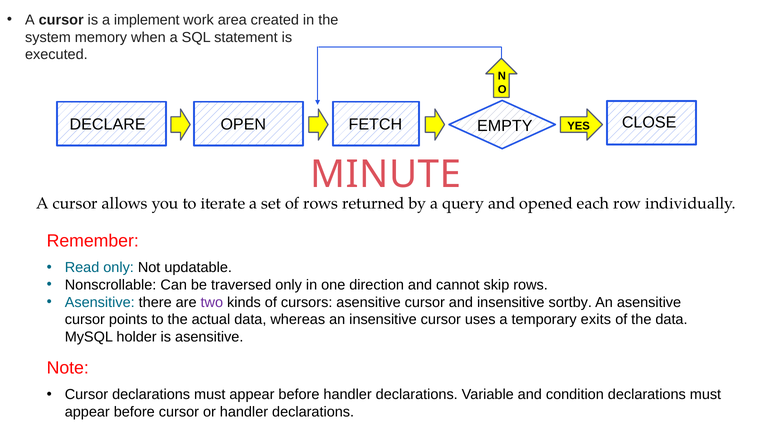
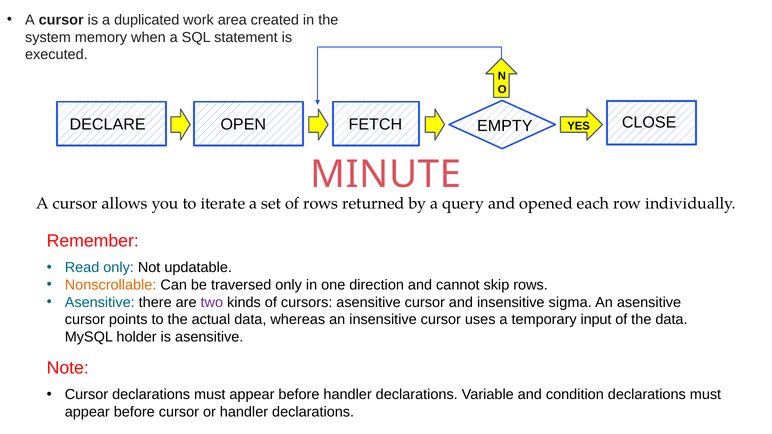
implement: implement -> duplicated (147, 20)
Nonscrollable colour: black -> orange (111, 285)
sortby: sortby -> sigma (570, 302)
exits: exits -> input (596, 320)
